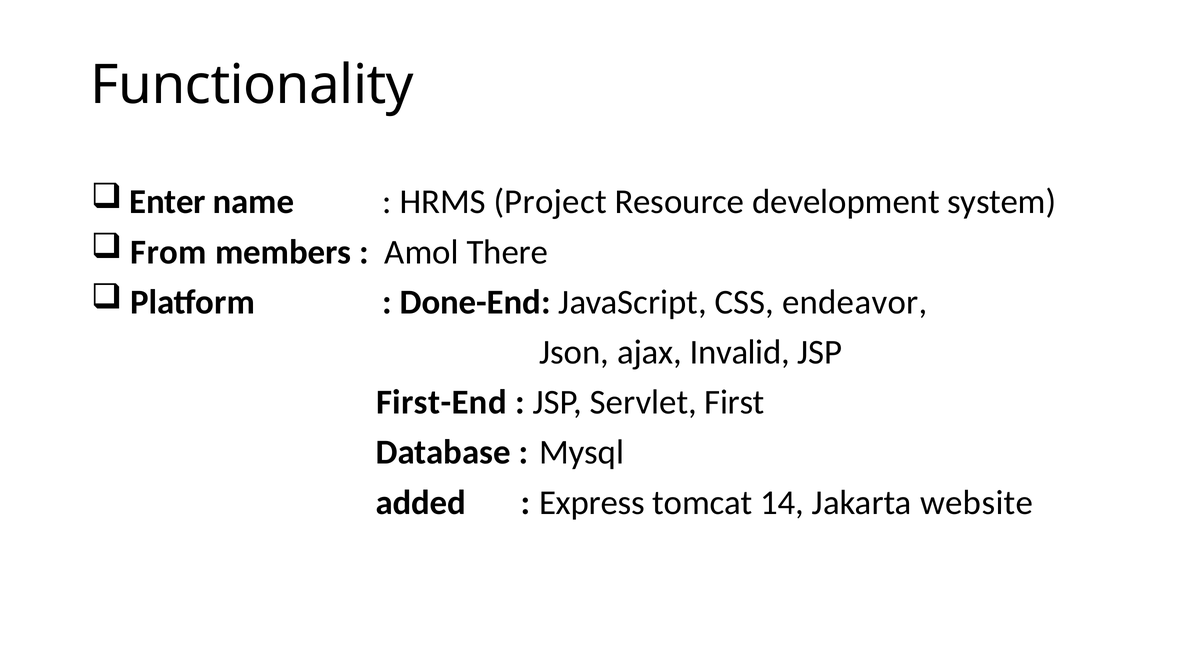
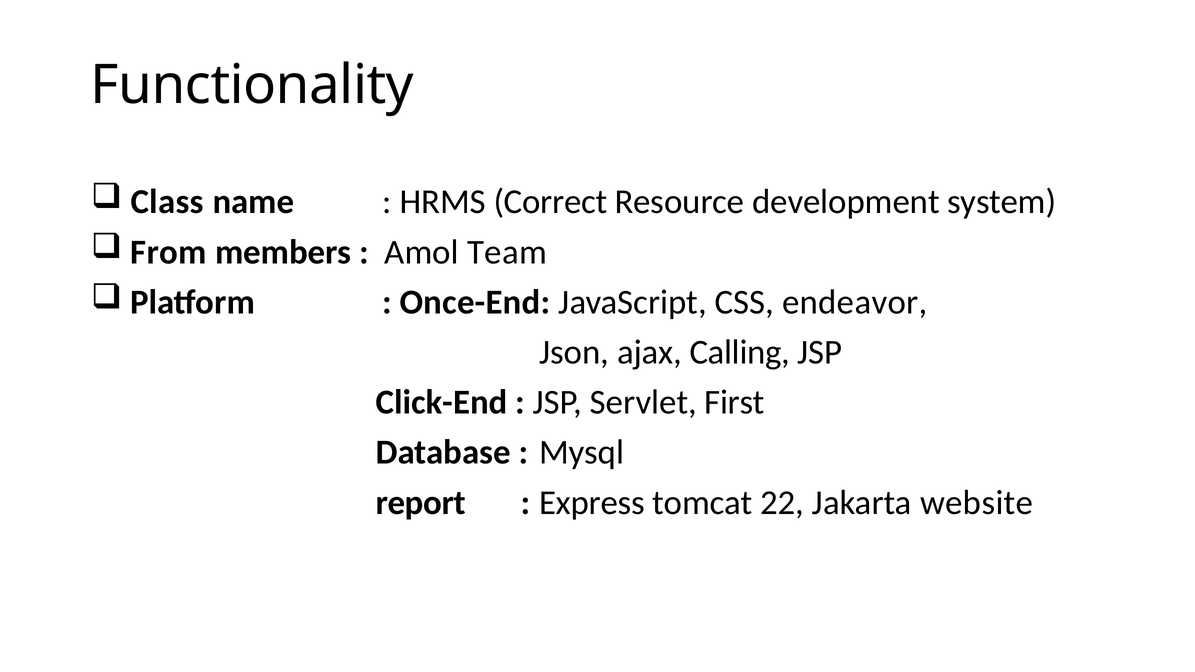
Enter: Enter -> Class (167, 202)
Project: Project -> Correct (550, 202)
There: There -> Team (507, 252)
Done-End: Done-End -> Once-End (475, 302)
Invalid: Invalid -> Calling (740, 352)
First-End: First-End -> Click-End (442, 402)
added: added -> report (421, 503)
14: 14 -> 22 (782, 503)
